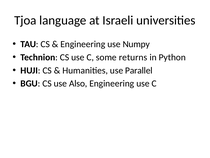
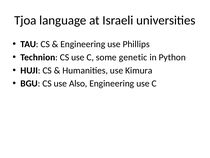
Numpy: Numpy -> Phillips (136, 44)
returns: returns -> genetic (133, 57)
Parallel: Parallel -> Kimura (139, 70)
